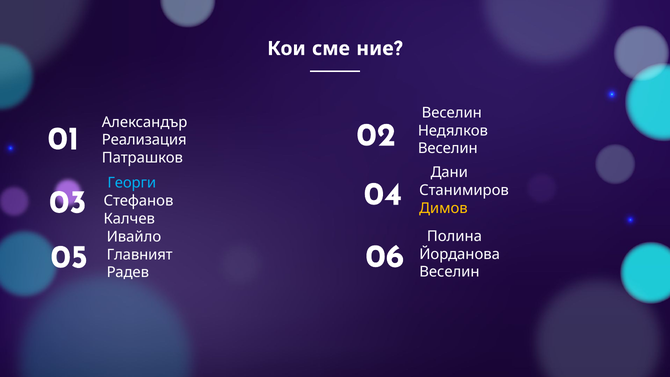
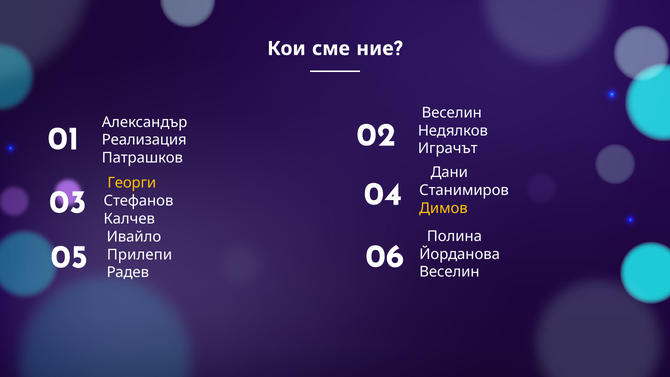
Веселин: Веселин -> Играчът (448, 148)
Георги colour: light blue -> yellow (132, 183)
Главният: Главният -> Прилепи (140, 255)
